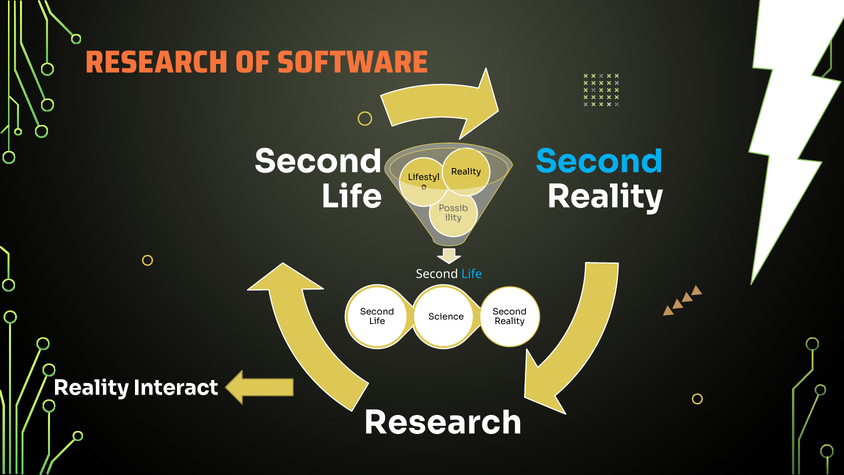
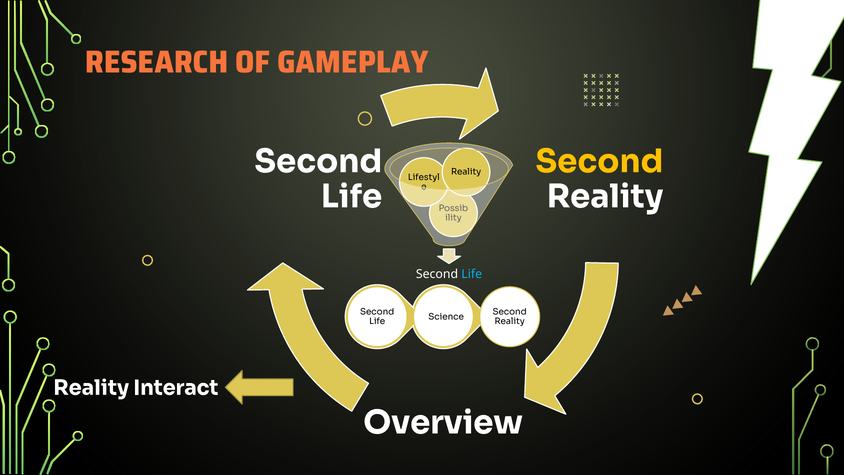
SOFTWARE: SOFTWARE -> GAMEPLAY (353, 62)
Second colour: light blue -> yellow (599, 161)
Research: Research -> Overview (443, 422)
